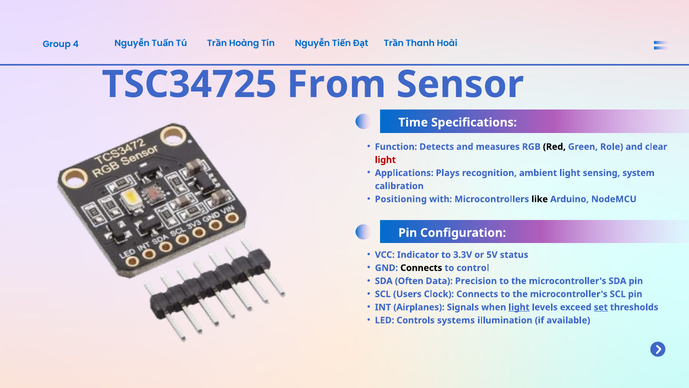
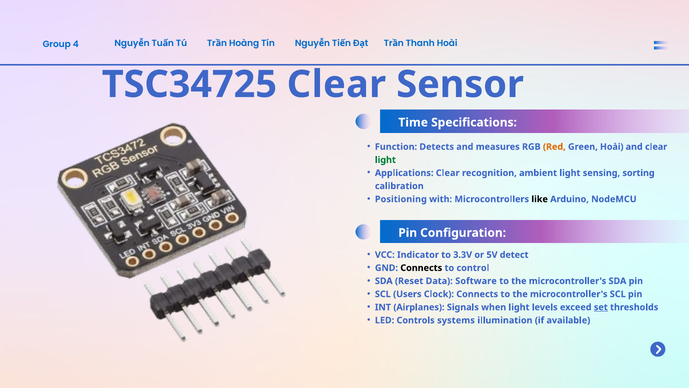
TSC34725 From: From -> Clear (336, 84)
Red colour: black -> orange (554, 147)
Green Role: Role -> Hoài (612, 147)
light colour: red -> green (385, 160)
Applications Plays: Plays -> Clear (448, 173)
system: system -> sorting (639, 173)
status: status -> detect (514, 255)
Often: Often -> Reset (409, 281)
Precision: Precision -> Software (476, 281)
light underline: present -> none (519, 307)
